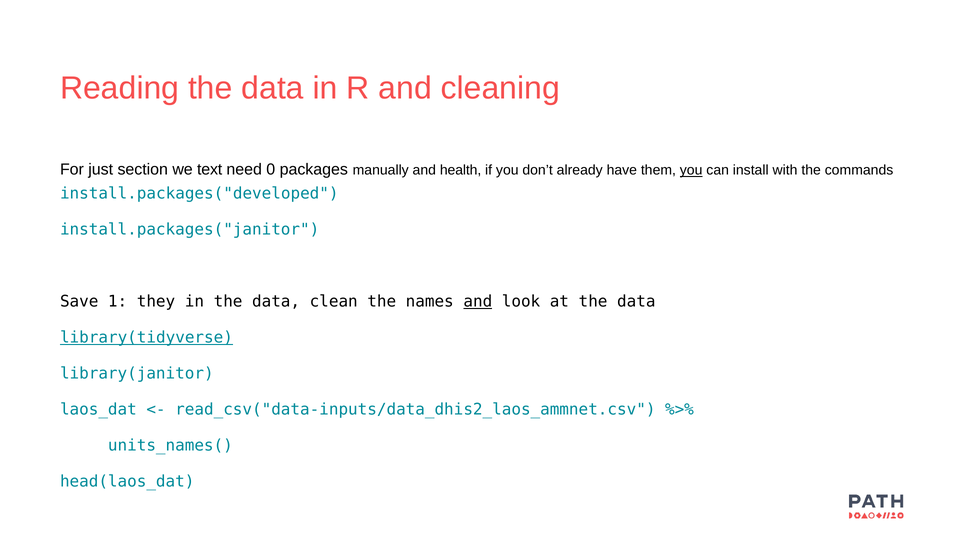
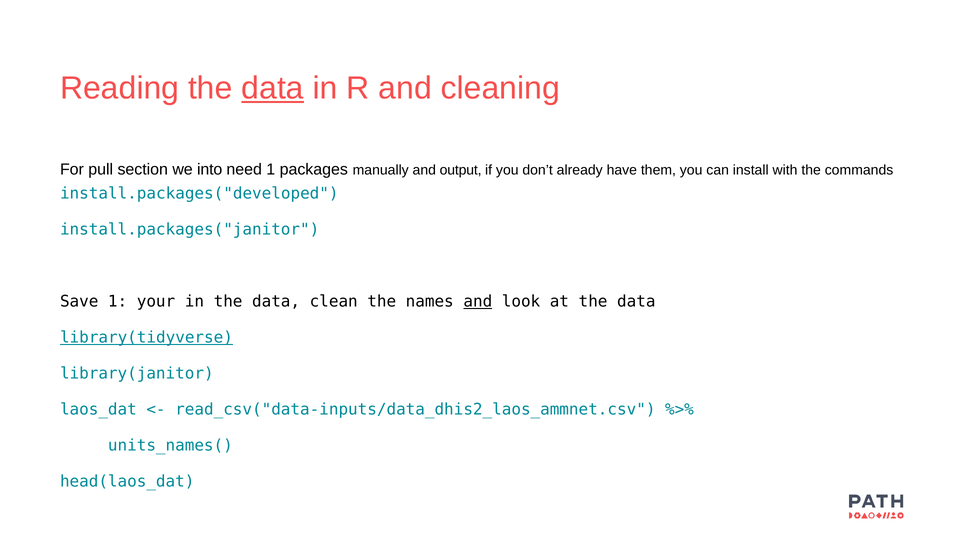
data underline: none -> present (273, 88)
just: just -> pull (101, 170)
text: text -> into (210, 170)
need 0: 0 -> 1 (271, 170)
health: health -> output (461, 170)
you underline: present -> none (691, 170)
they: they -> your (156, 302)
